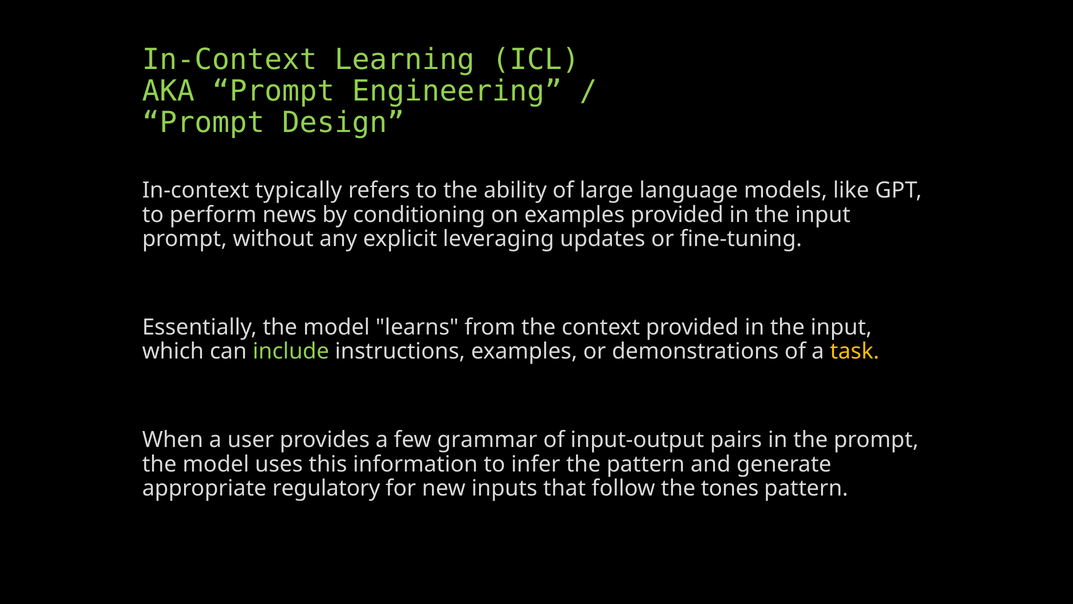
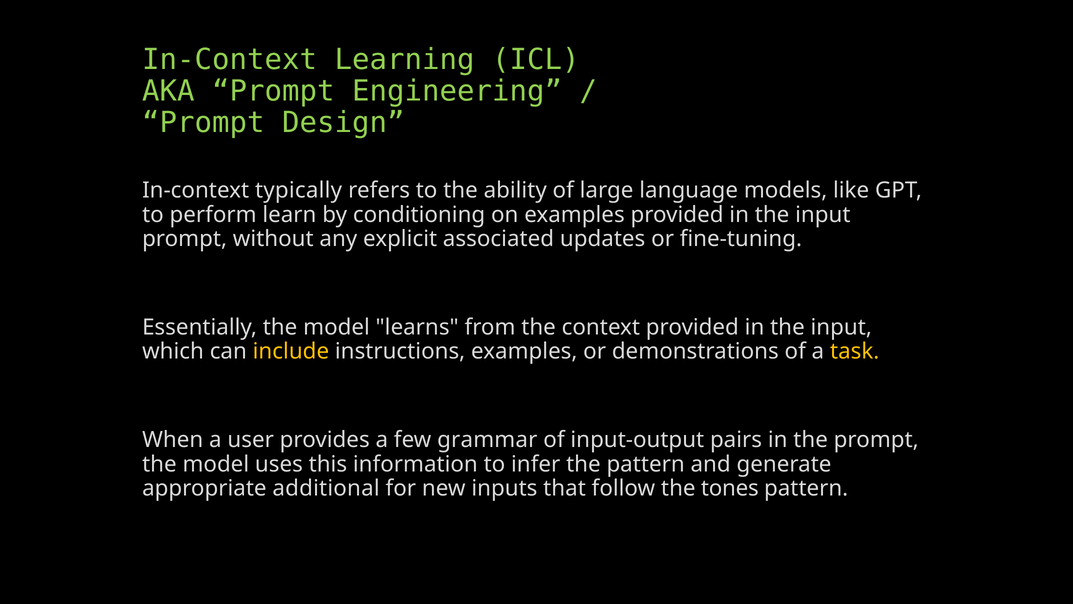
news: news -> learn (289, 214)
leveraging: leveraging -> associated (498, 239)
include colour: light green -> yellow (291, 351)
regulatory: regulatory -> additional (326, 488)
